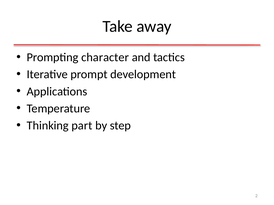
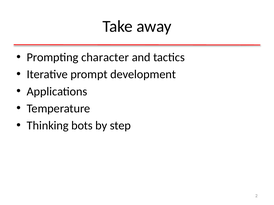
part: part -> bots (82, 126)
